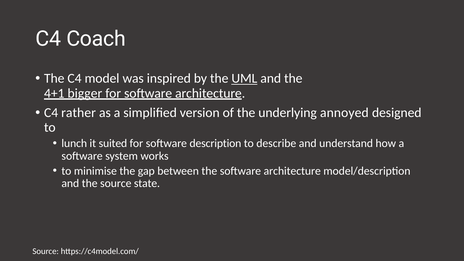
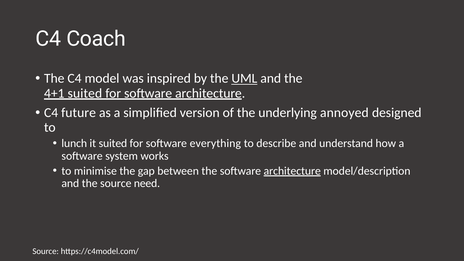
4+1 bigger: bigger -> suited (85, 93)
rather: rather -> future (79, 113)
description: description -> everything (215, 143)
architecture underline: none -> present (292, 171)
state: state -> need (147, 183)
